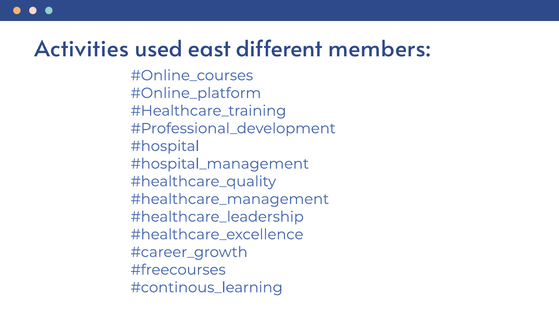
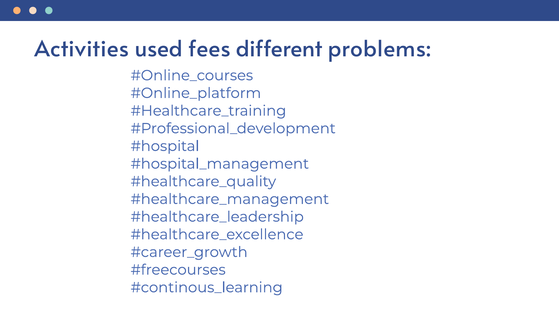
east: east -> fees (209, 49)
members: members -> problems (379, 49)
